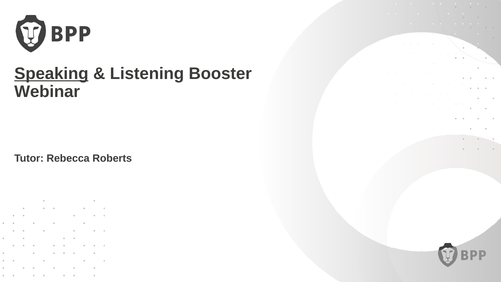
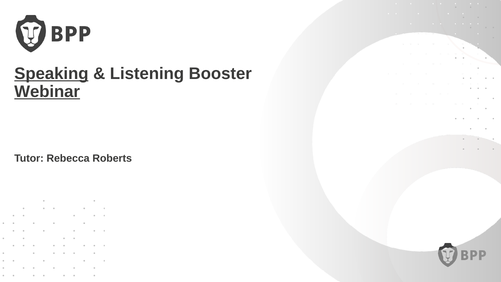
Webinar underline: none -> present (47, 92)
